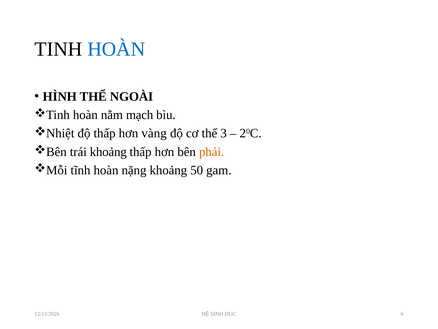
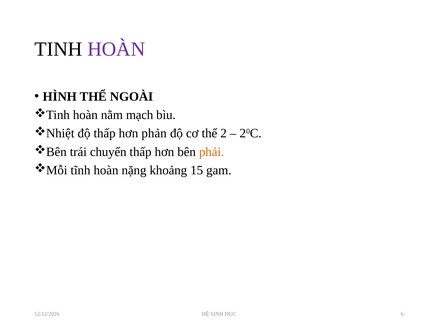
HOÀN colour: blue -> purple (116, 49)
vàng: vàng -> phản (154, 133)
3: 3 -> 2 (224, 133)
trái khoảng: khoảng -> chuyển (108, 152)
50: 50 -> 15 (197, 170)
